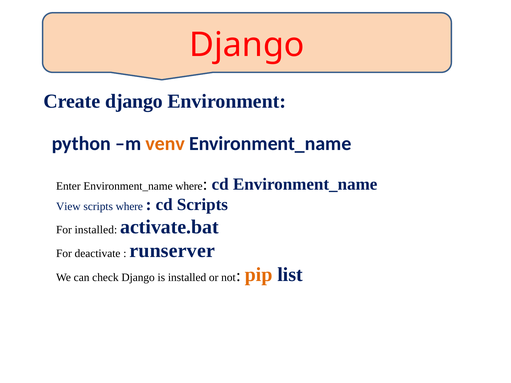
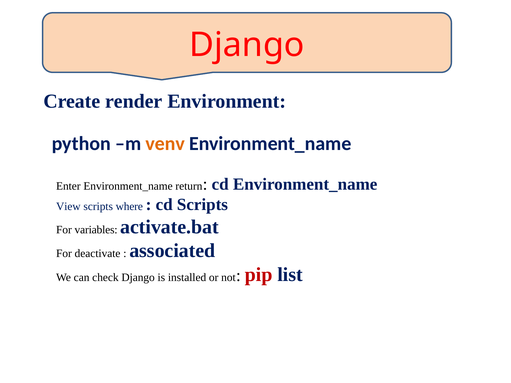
Create django: django -> render (134, 101)
Environment_name where: where -> return (189, 186)
For installed: installed -> variables (96, 230)
runserver: runserver -> associated (172, 251)
pip colour: orange -> red (259, 275)
